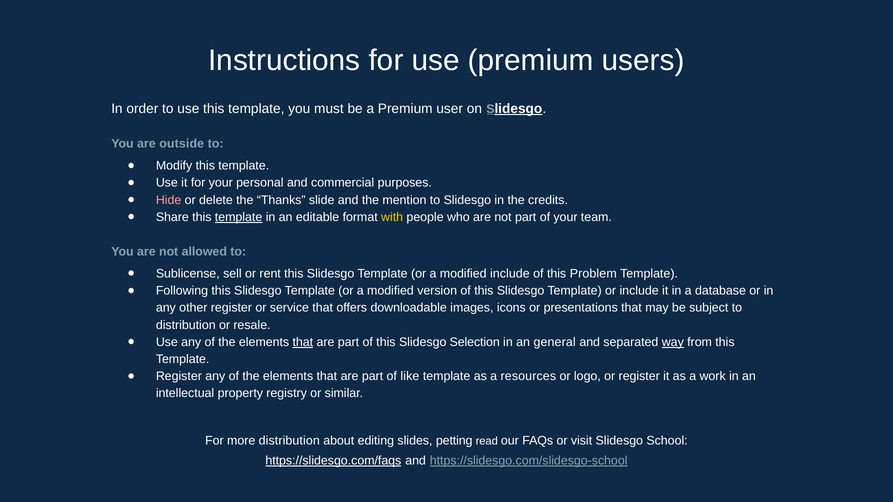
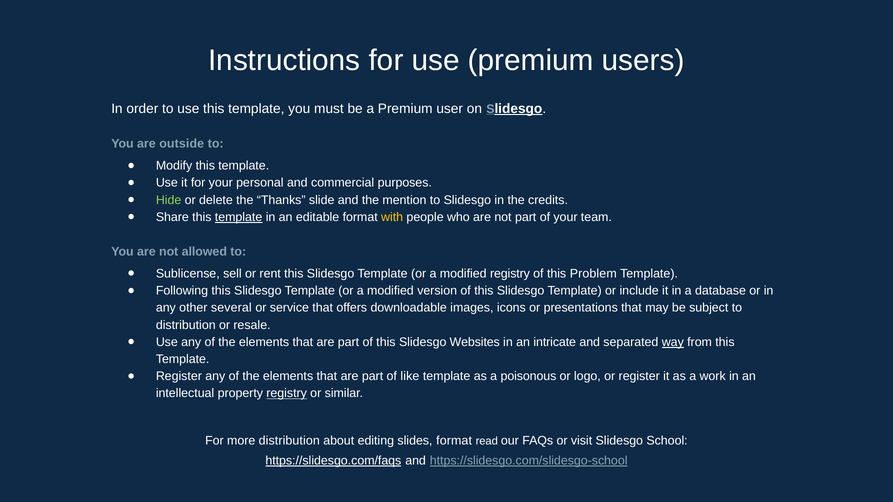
Hide colour: pink -> light green (169, 200)
modified include: include -> registry (510, 274)
other register: register -> several (231, 308)
that underline: present -> none (303, 342)
Selection: Selection -> Websites (475, 342)
general: general -> intricate (555, 342)
resources: resources -> poisonous (528, 377)
registry underline: none -> present (287, 394)
slides petting: petting -> format (454, 441)
